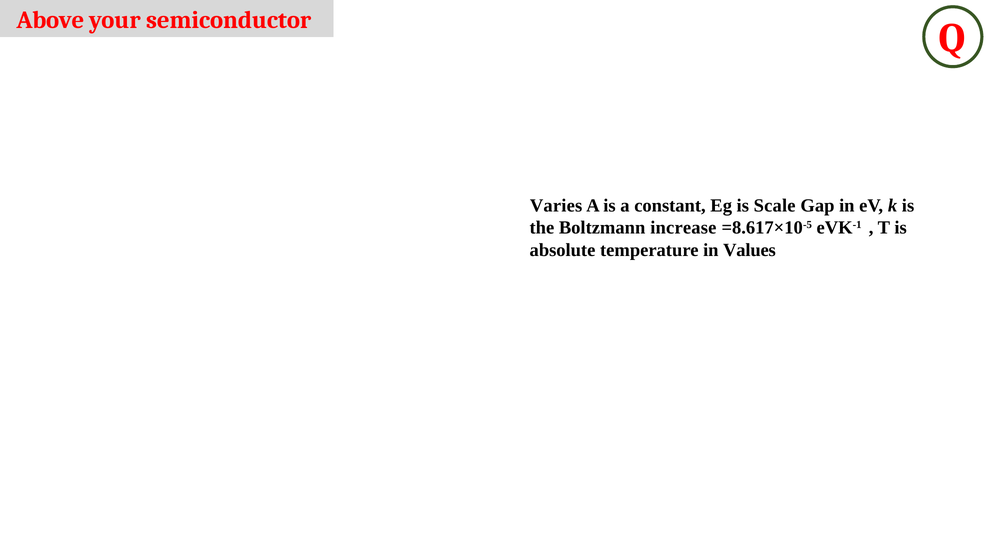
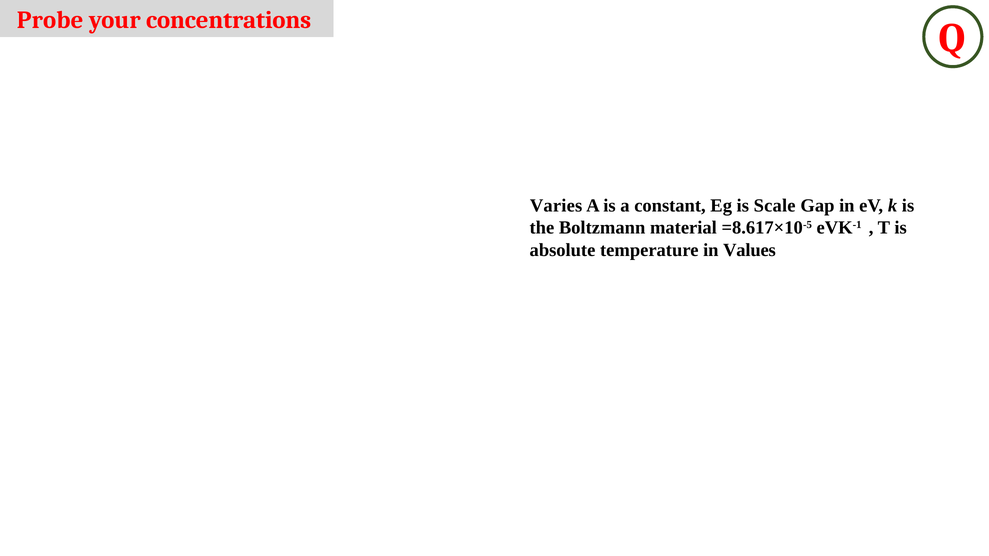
Above: Above -> Probe (50, 20)
semiconductor: semiconductor -> concentrations (229, 20)
increase: increase -> material (683, 228)
